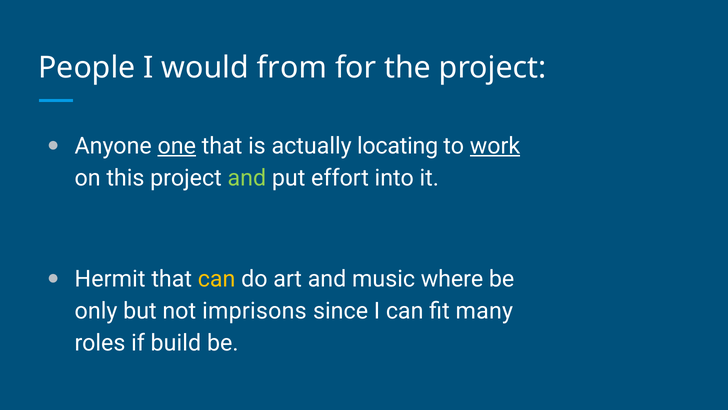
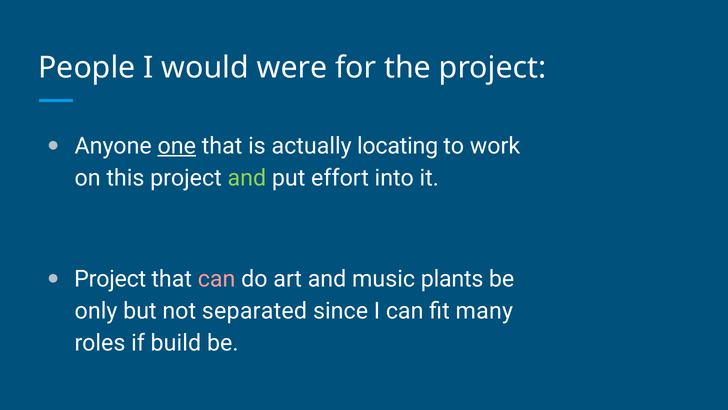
from: from -> were (292, 68)
work underline: present -> none (495, 146)
Hermit: Hermit -> Project (110, 279)
can colour: yellow -> pink (217, 279)
where: where -> plants (452, 279)
imprisons: imprisons -> separated (254, 311)
